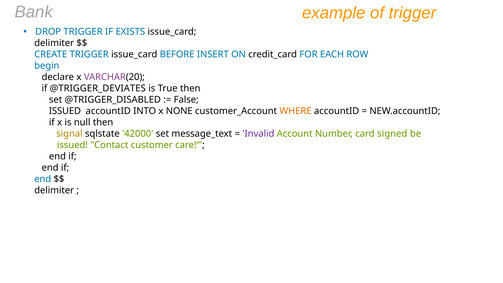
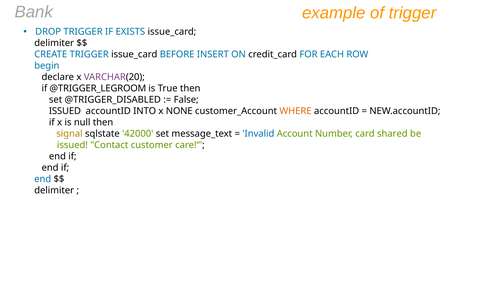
@TRIGGER_DEVIATES: @TRIGGER_DEVIATES -> @TRIGGER_LEGROOM (98, 88)
Invalid colour: purple -> blue (258, 134)
signed: signed -> shared (392, 134)
